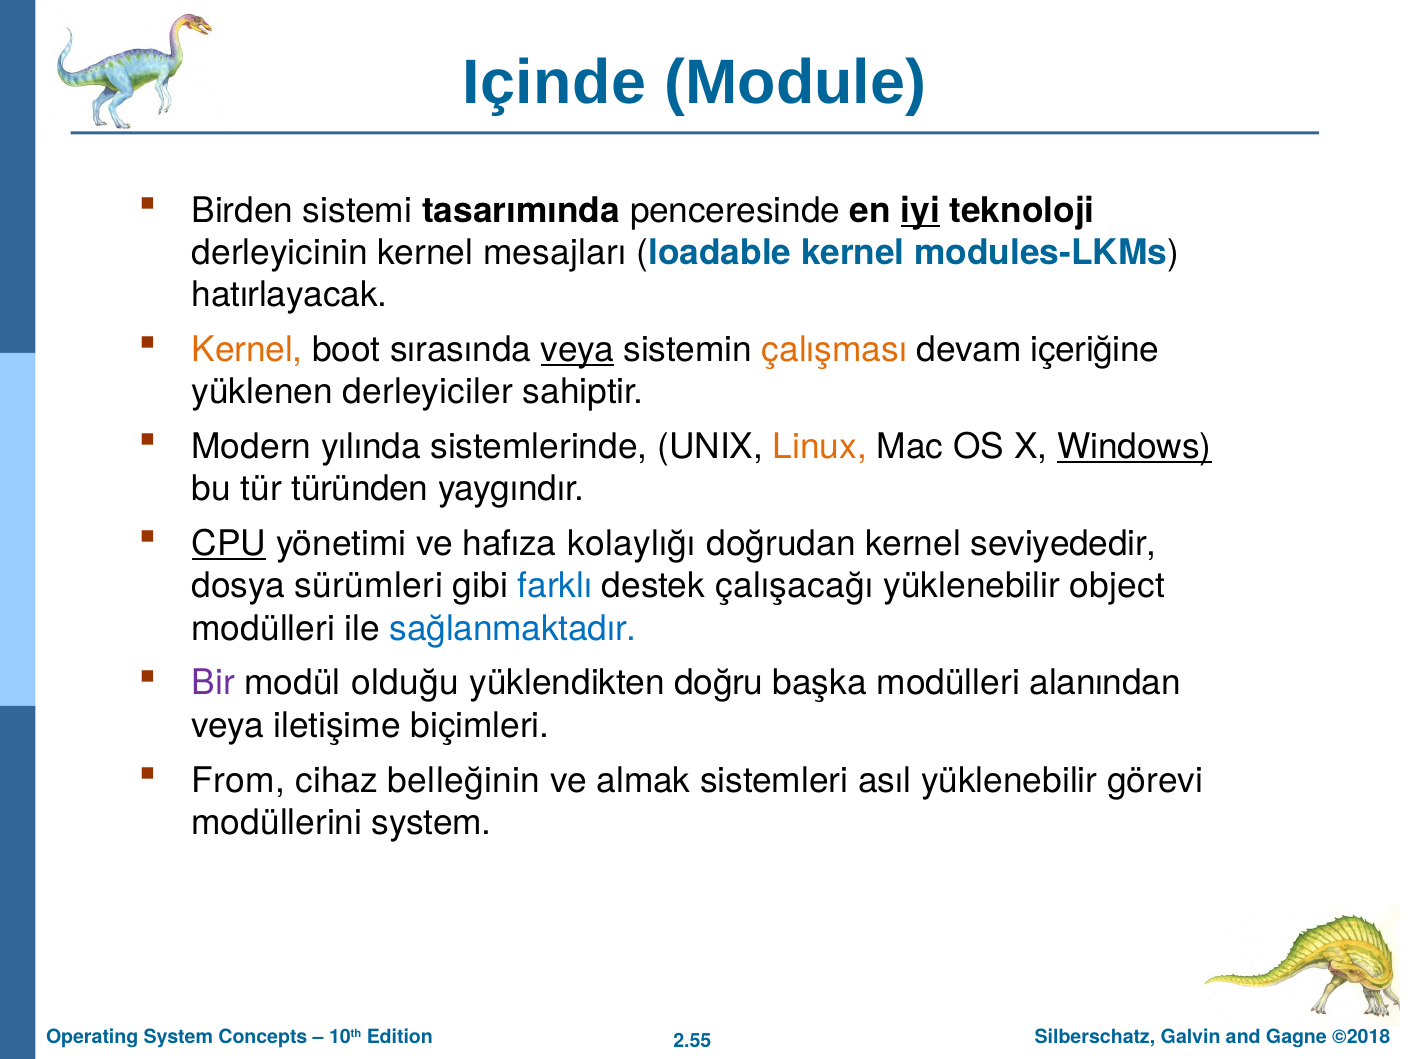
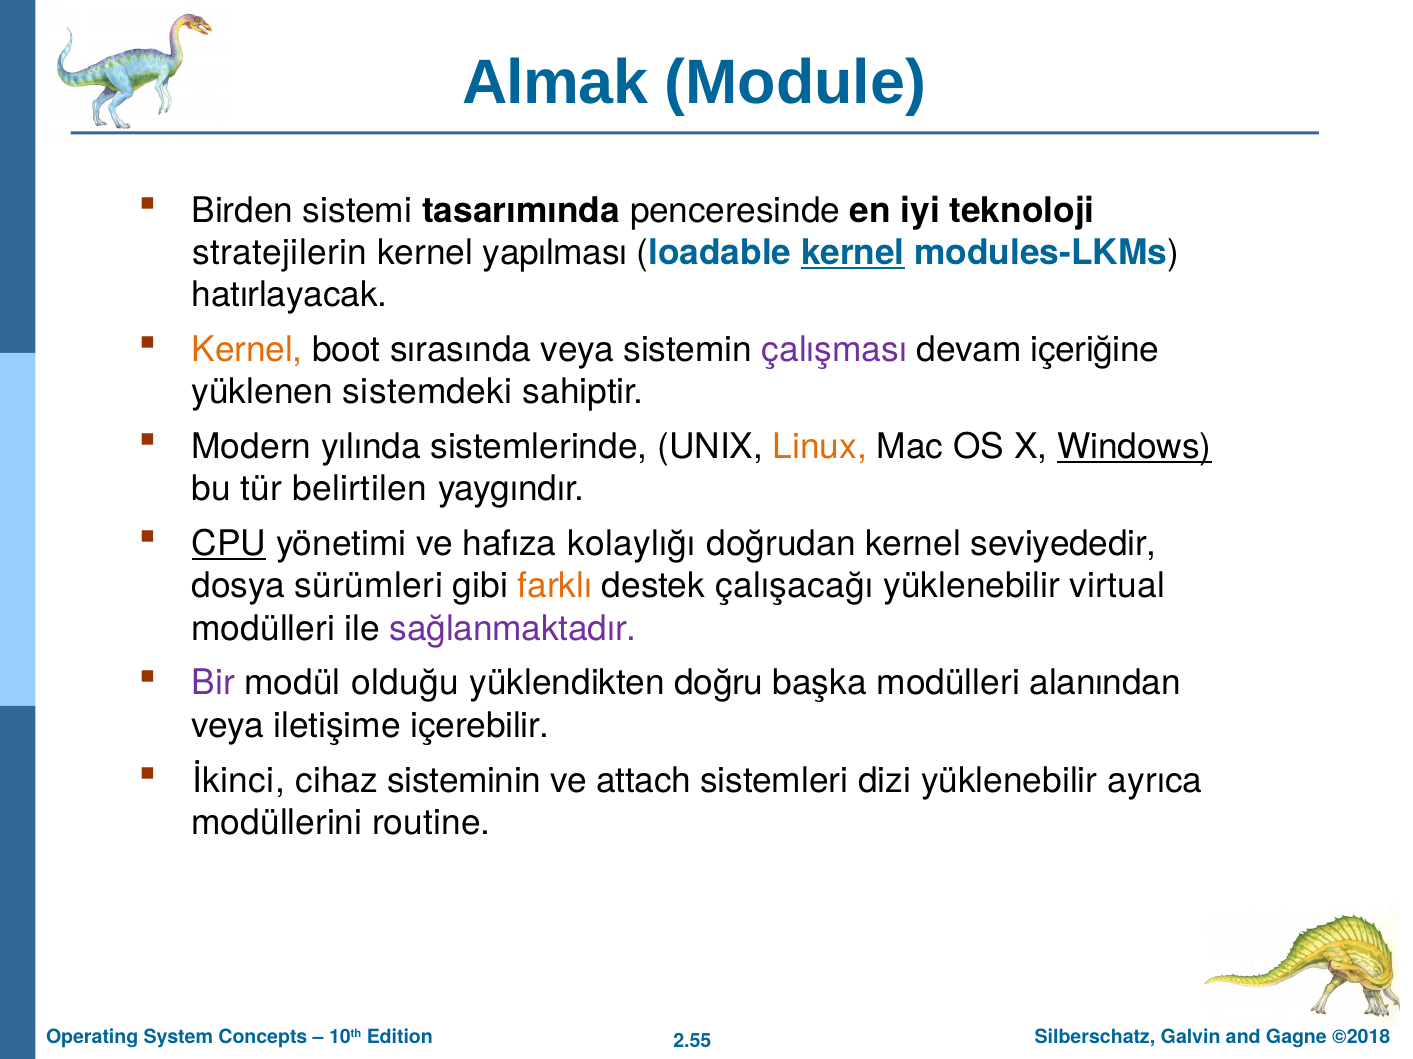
Içinde: Içinde -> Almak (555, 83)
iyi underline: present -> none (920, 211)
derleyicinin: derleyicinin -> stratejilerin (280, 253)
mesajları: mesajları -> yapılması (555, 253)
kernel underline: none -> present (853, 253)
veya underline: present -> none (578, 350)
çalışması colour: orange -> purple (834, 350)
derleyiciler: derleyiciler -> sistemdeki (428, 392)
türünden: türünden -> belirtilen (360, 490)
farklı colour: blue -> orange (555, 587)
object: object -> virtual (1117, 587)
sağlanmaktadır colour: blue -> purple (513, 629)
biçimleri: biçimleri -> içerebilir (480, 726)
From: From -> İkinci (239, 781)
belleğinin: belleğinin -> sisteminin (464, 781)
almak: almak -> attach (644, 781)
asıl: asıl -> dizi (885, 781)
görevi: görevi -> ayrıca (1155, 781)
modüllerini system: system -> routine (431, 823)
